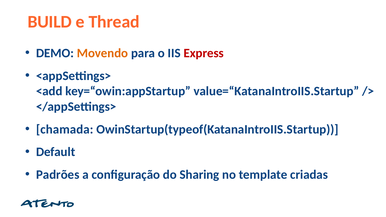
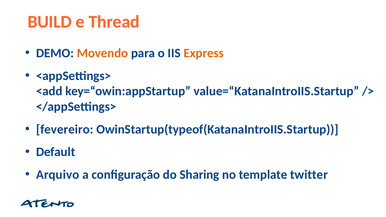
Express colour: red -> orange (204, 53)
chamada: chamada -> fevereiro (65, 129)
Padrões: Padrões -> Arquivo (58, 175)
criadas: criadas -> twitter (309, 175)
